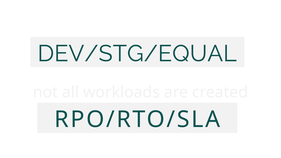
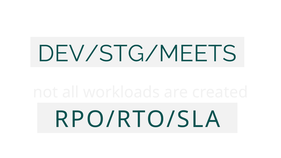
DEV/STG/EQUAL: DEV/STG/EQUAL -> DEV/STG/MEETS (137, 54)
